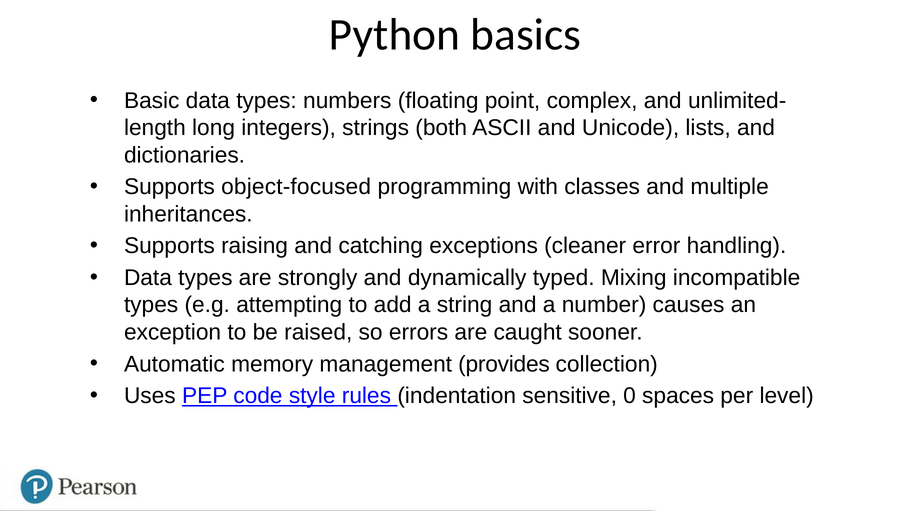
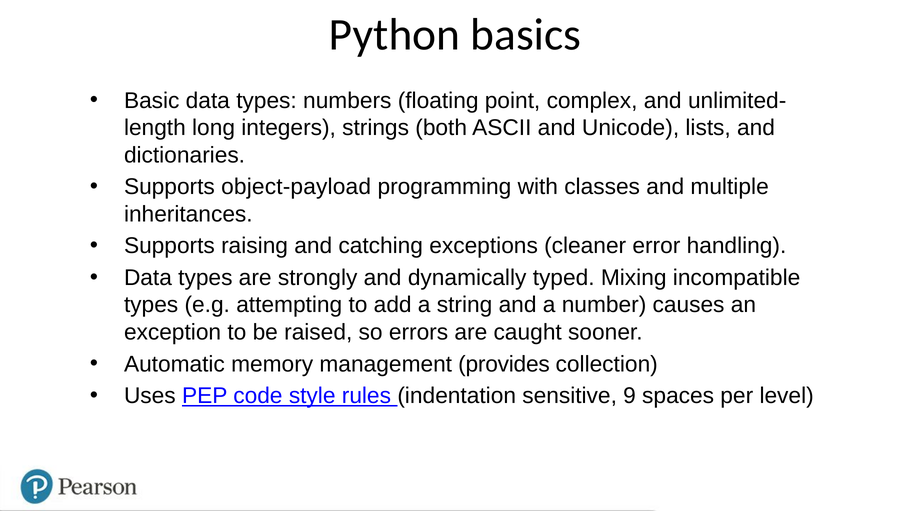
object-focused: object-focused -> object-payload (296, 187)
0: 0 -> 9 (630, 396)
